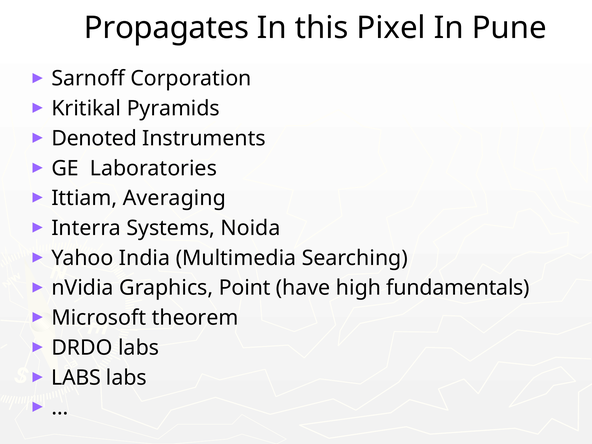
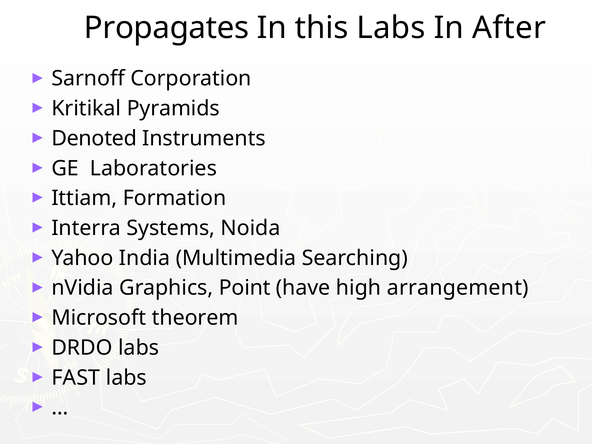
this Pixel: Pixel -> Labs (391, 28)
Pune: Pune -> After (509, 28)
Averaging: Averaging -> Formation (175, 198)
fundamentals: fundamentals -> arrangement (458, 288)
LABS: LABS -> FAST (76, 378)
